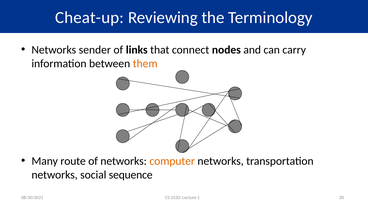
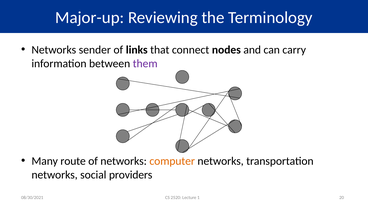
Cheat-up: Cheat-up -> Major-up (90, 18)
them colour: orange -> purple (145, 64)
sequence: sequence -> providers (131, 175)
